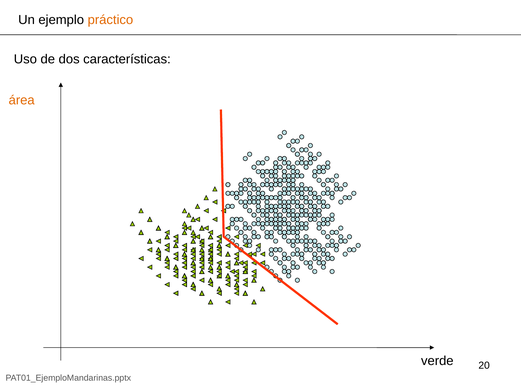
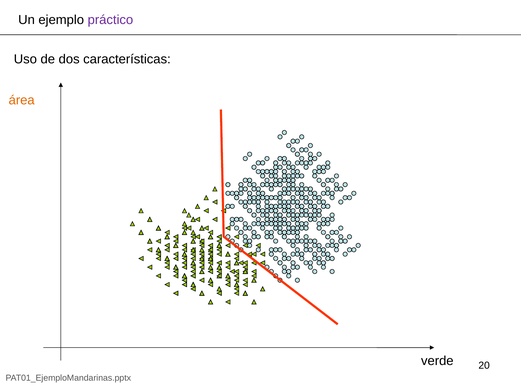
práctico colour: orange -> purple (110, 20)
